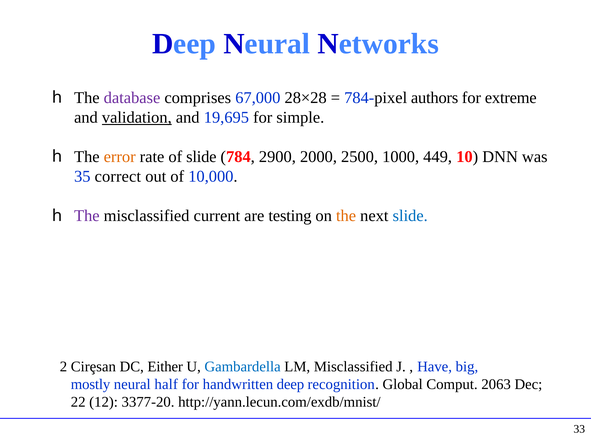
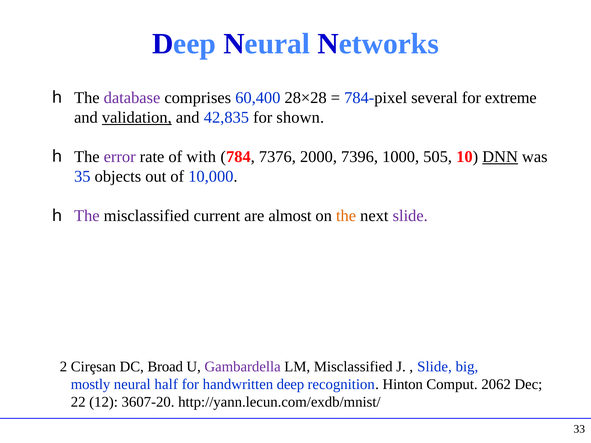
67,000: 67,000 -> 60,400 (258, 98)
authors: authors -> several (435, 98)
19,695: 19,695 -> 42,835 (226, 117)
simple: simple -> shown (300, 117)
error colour: orange -> purple (120, 157)
of slide: slide -> with (201, 157)
2900: 2900 -> 7376 (277, 157)
2500: 2500 -> 7396 (360, 157)
449: 449 -> 505 (438, 157)
DNN underline: none -> present (500, 157)
correct: correct -> objects (118, 177)
testing: testing -> almost (290, 216)
slide colour: blue -> purple (410, 216)
Either: Either -> Broad (165, 367)
Gambardella colour: blue -> purple (243, 367)
Have: Have -> Slide (435, 367)
Global: Global -> Hinton (403, 385)
2063: 2063 -> 2062 (496, 385)
3377-20: 3377-20 -> 3607-20 (148, 402)
